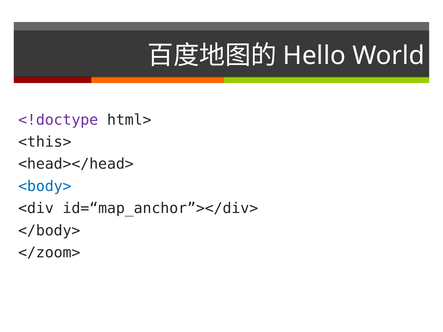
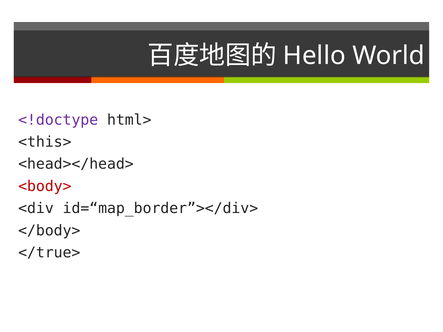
<body> colour: blue -> red (45, 186)
id=“map_anchor”></div>: id=“map_anchor”></div> -> id=“map_border”></div> (160, 209)
</zoom>: </zoom> -> </true> (49, 253)
